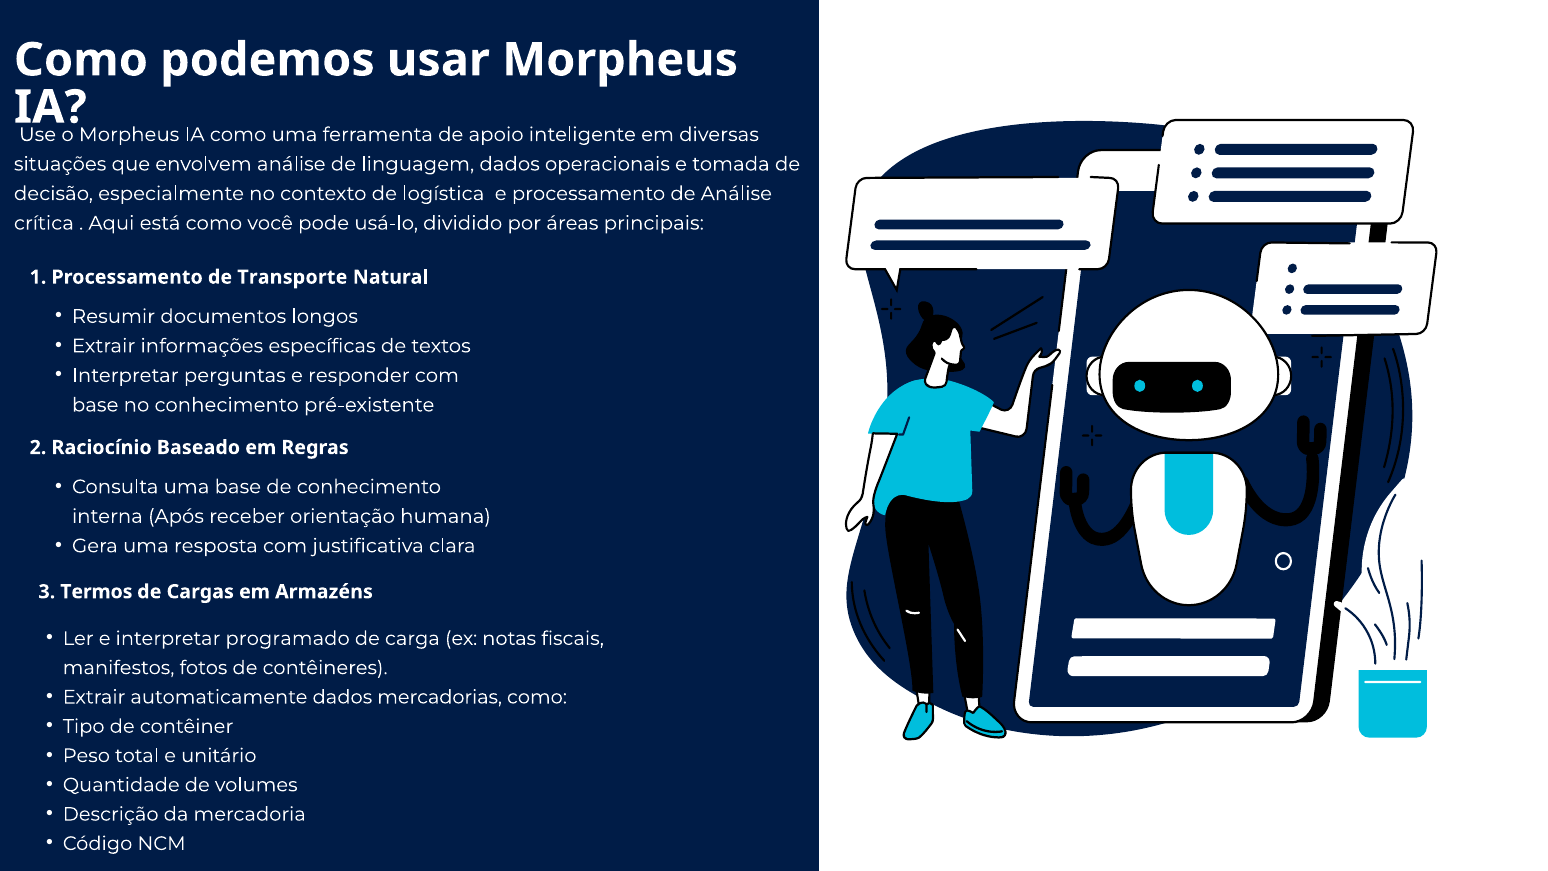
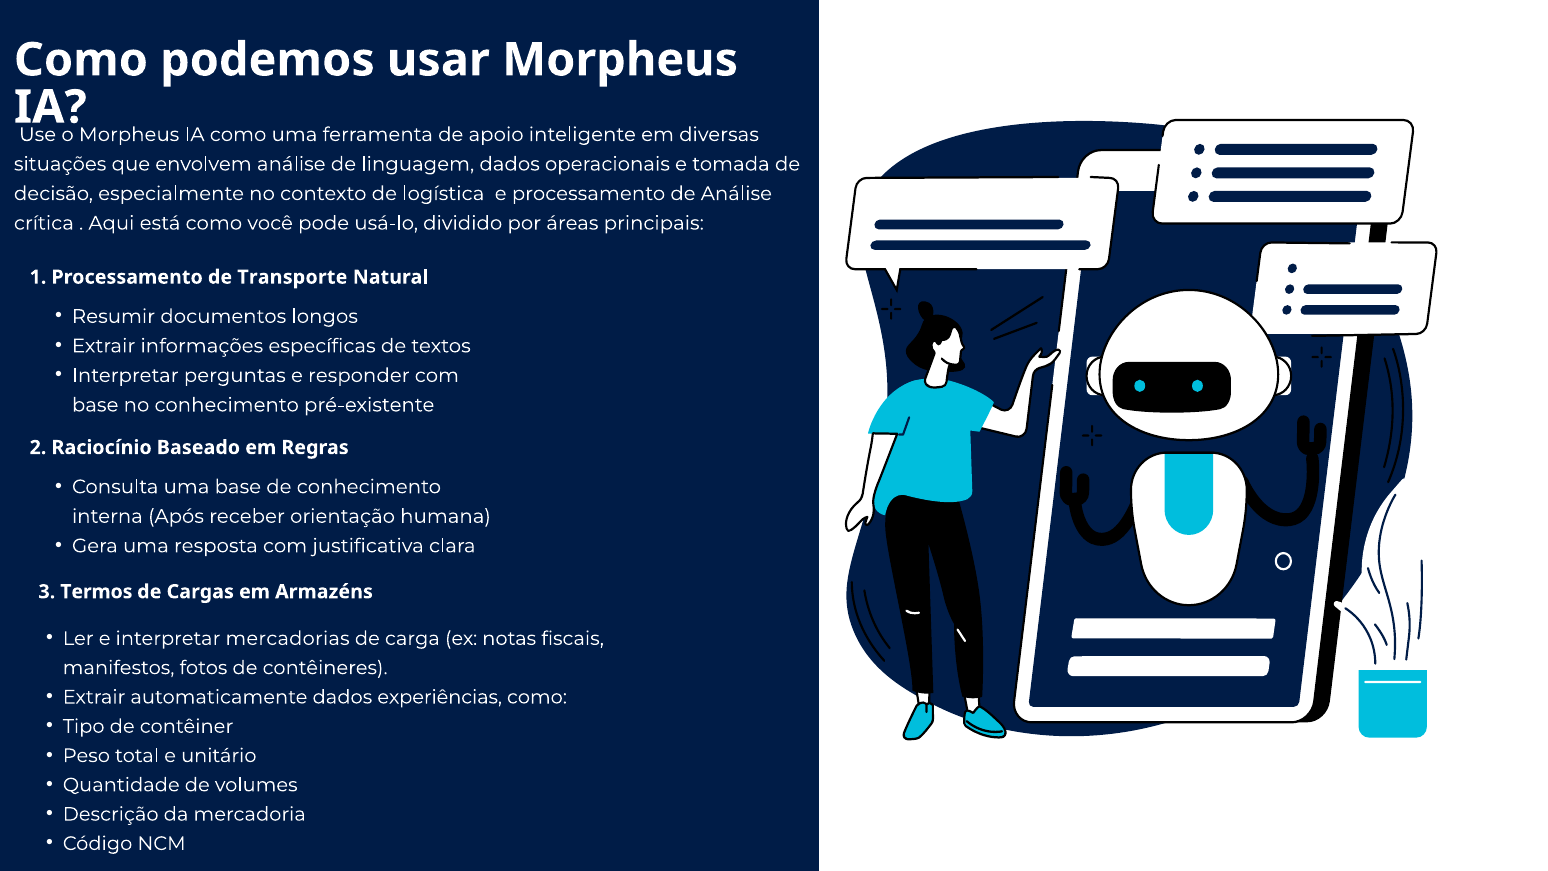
programado: programado -> mercadorias (288, 638)
mercadorias: mercadorias -> experiências (440, 697)
